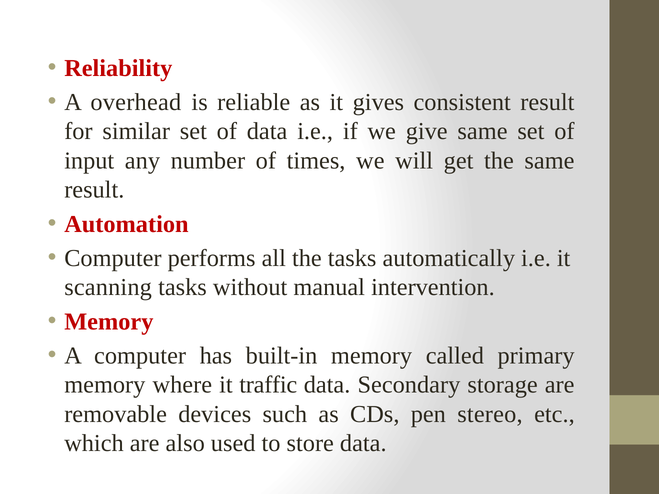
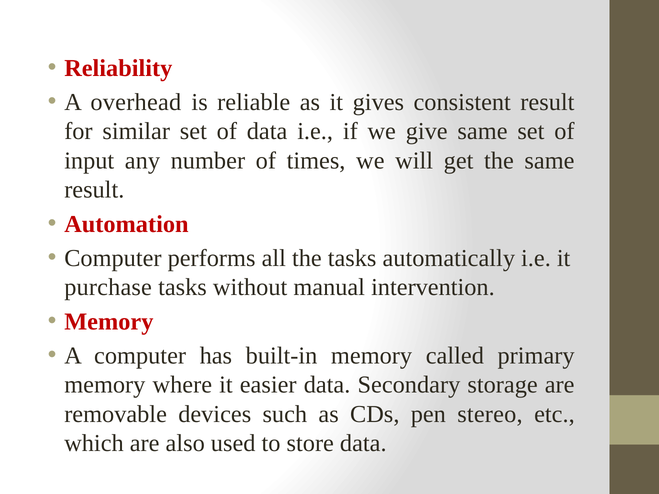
scanning: scanning -> purchase (108, 288)
traffic: traffic -> easier (268, 385)
